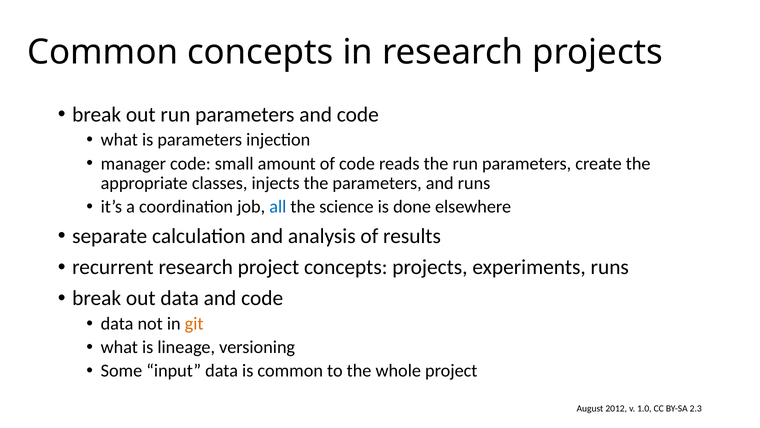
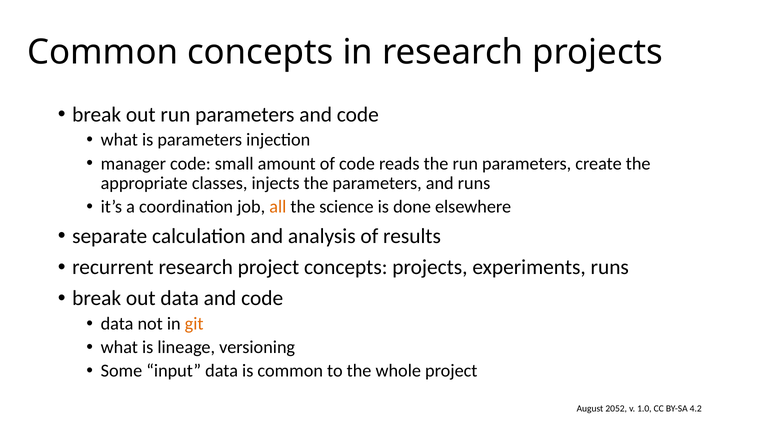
all colour: blue -> orange (278, 207)
2012: 2012 -> 2052 (616, 408)
2.3: 2.3 -> 4.2 (696, 408)
